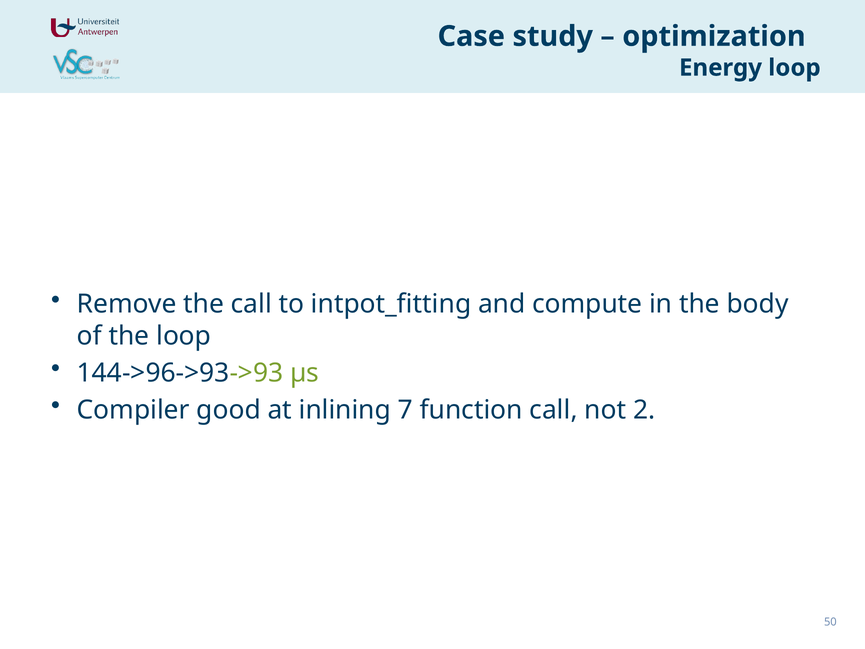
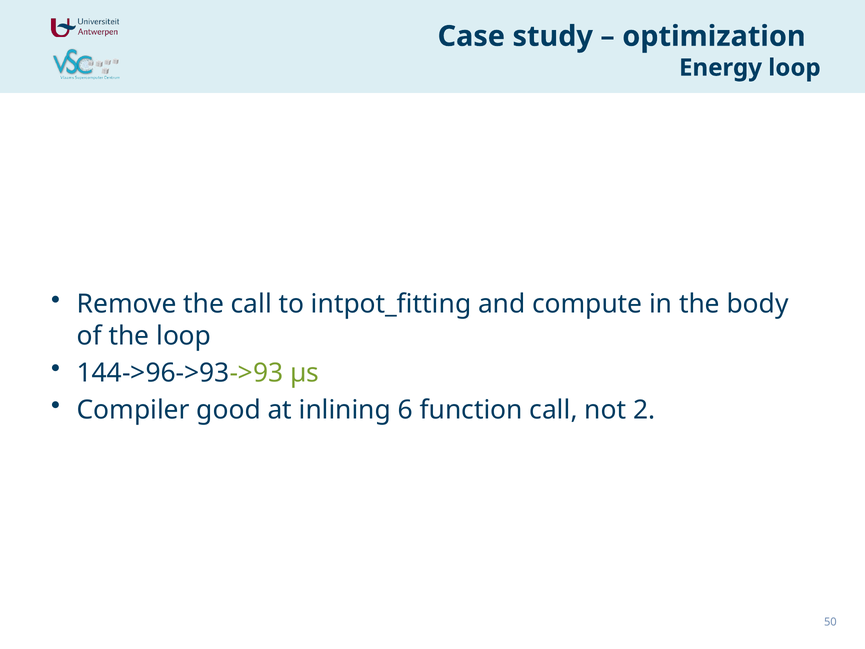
7: 7 -> 6 (405, 410)
